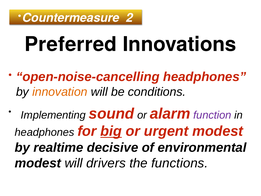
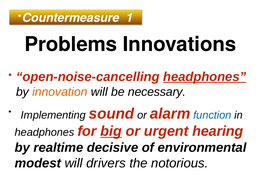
2: 2 -> 1 (129, 18)
Preferred: Preferred -> Problems (71, 44)
headphones underline: none -> present (205, 77)
conditions: conditions -> necessary (157, 92)
function colour: purple -> blue (212, 115)
urgent modest: modest -> hearing (218, 131)
functions: functions -> notorious (180, 163)
